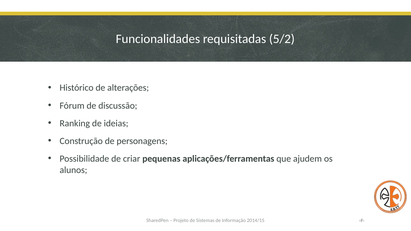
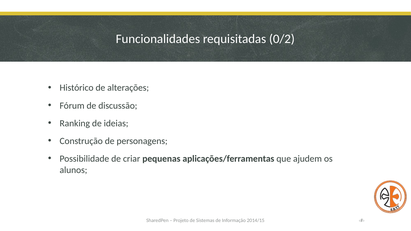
5/2: 5/2 -> 0/2 (282, 39)
